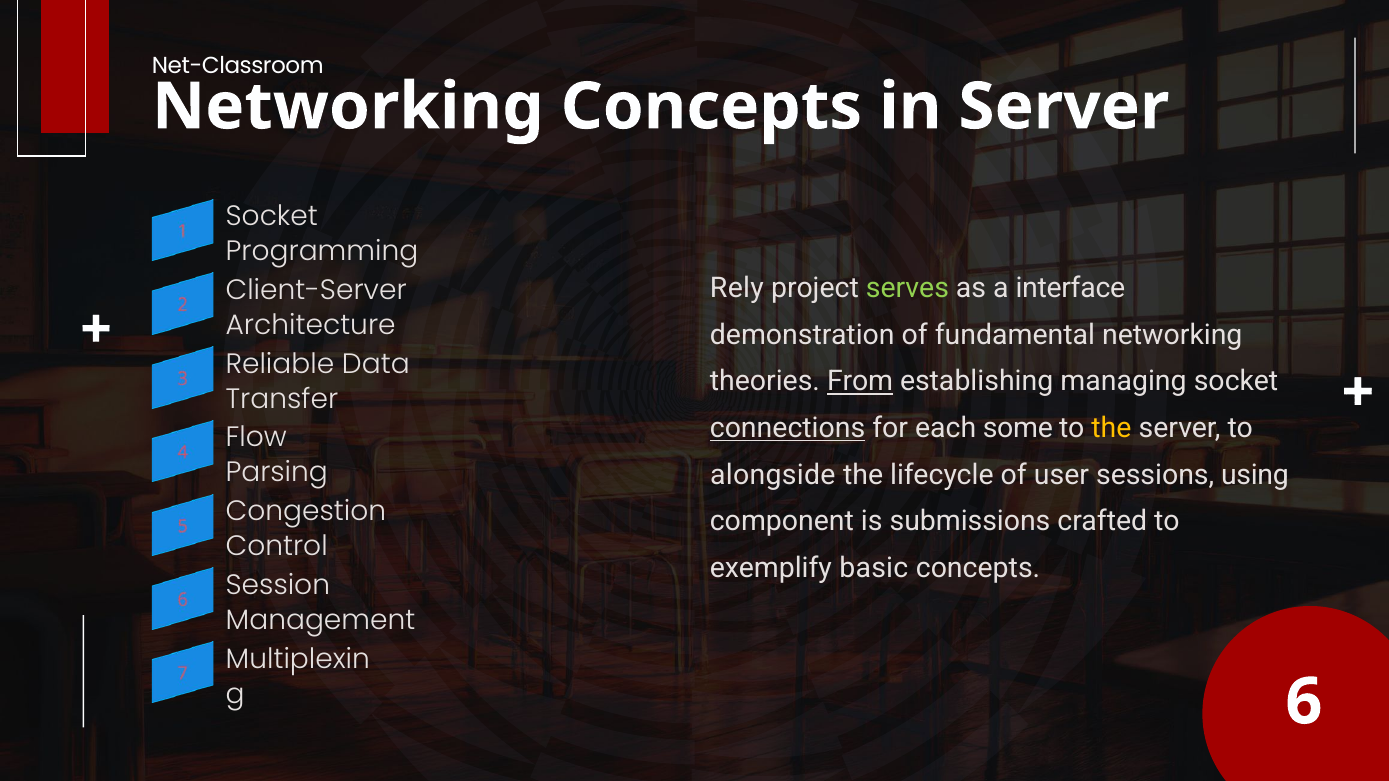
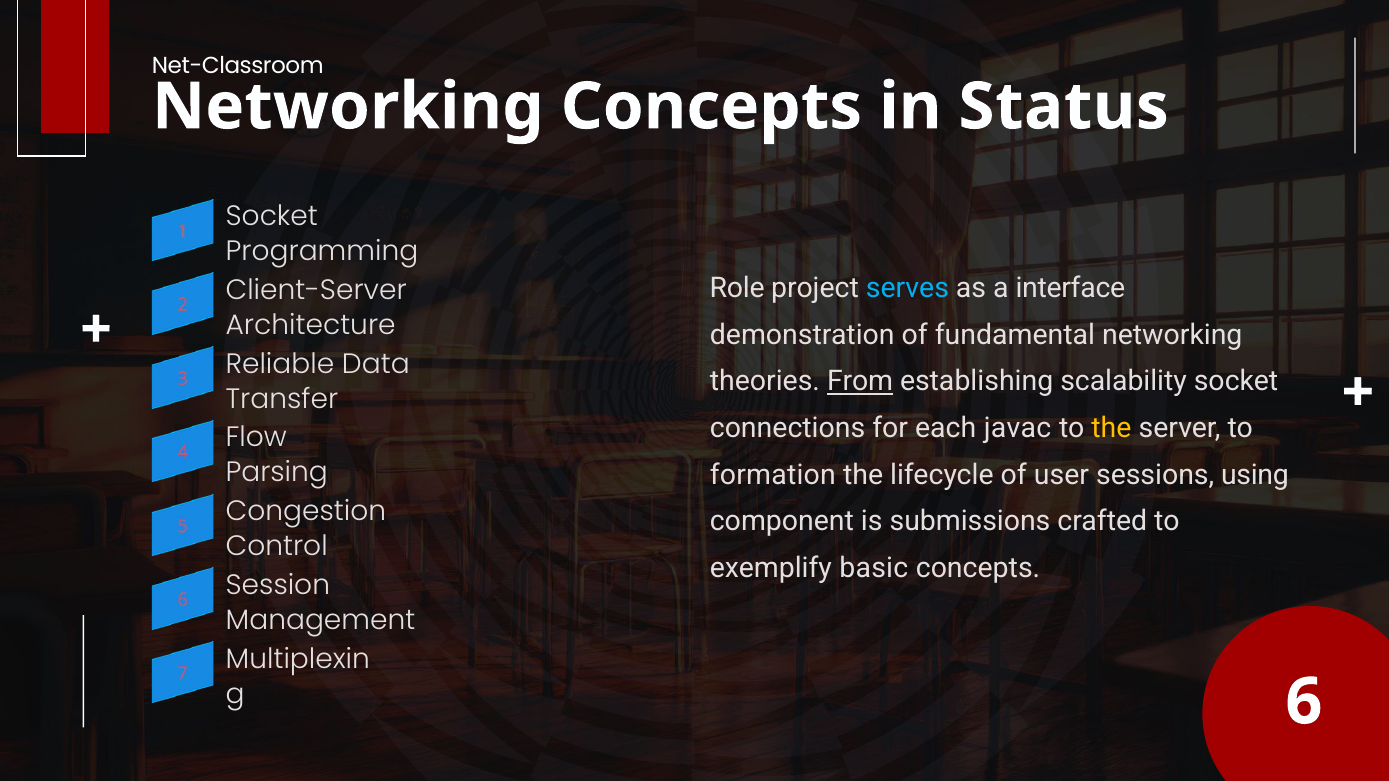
in Server: Server -> Status (1064, 107)
Rely: Rely -> Role (737, 289)
serves colour: light green -> light blue (907, 289)
managing: managing -> scalability (1124, 382)
connections underline: present -> none (788, 428)
some: some -> javac (1018, 428)
alongside: alongside -> formation (773, 475)
